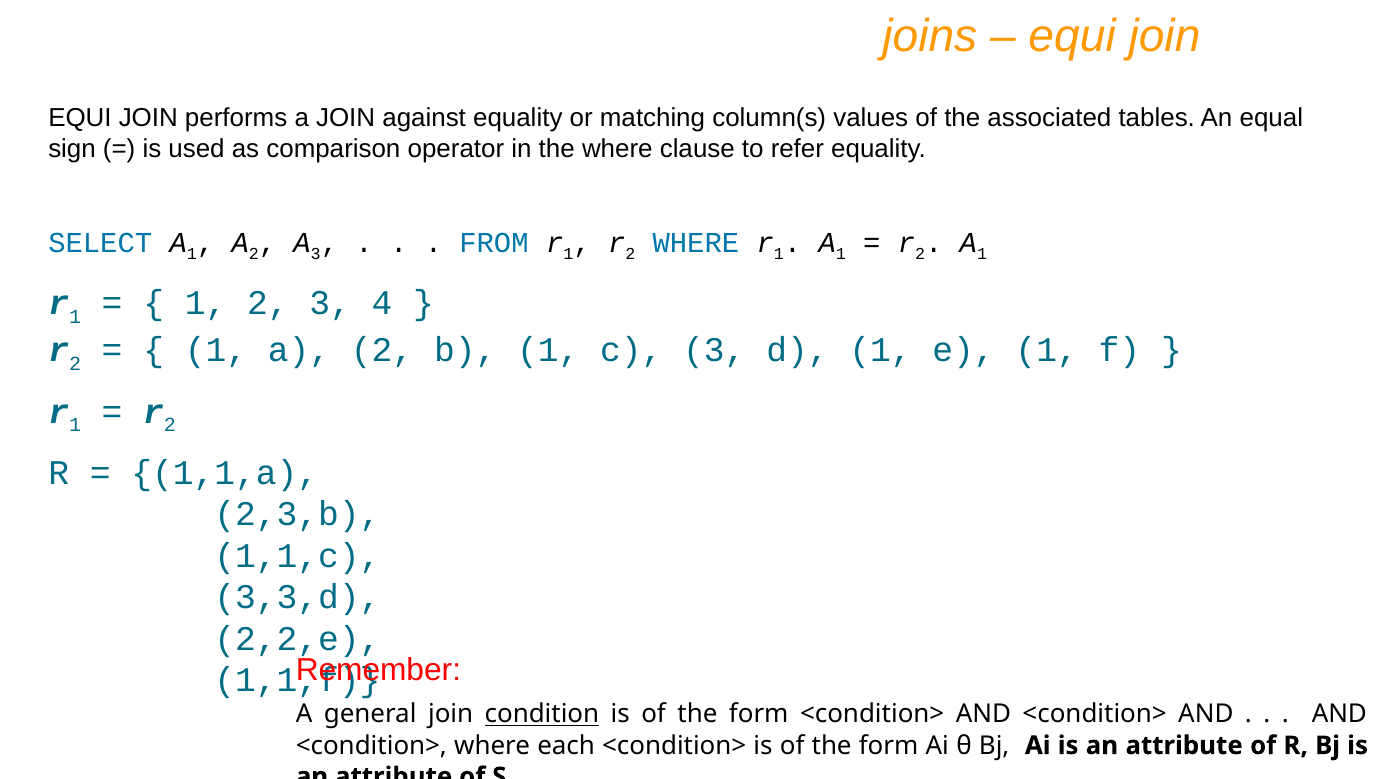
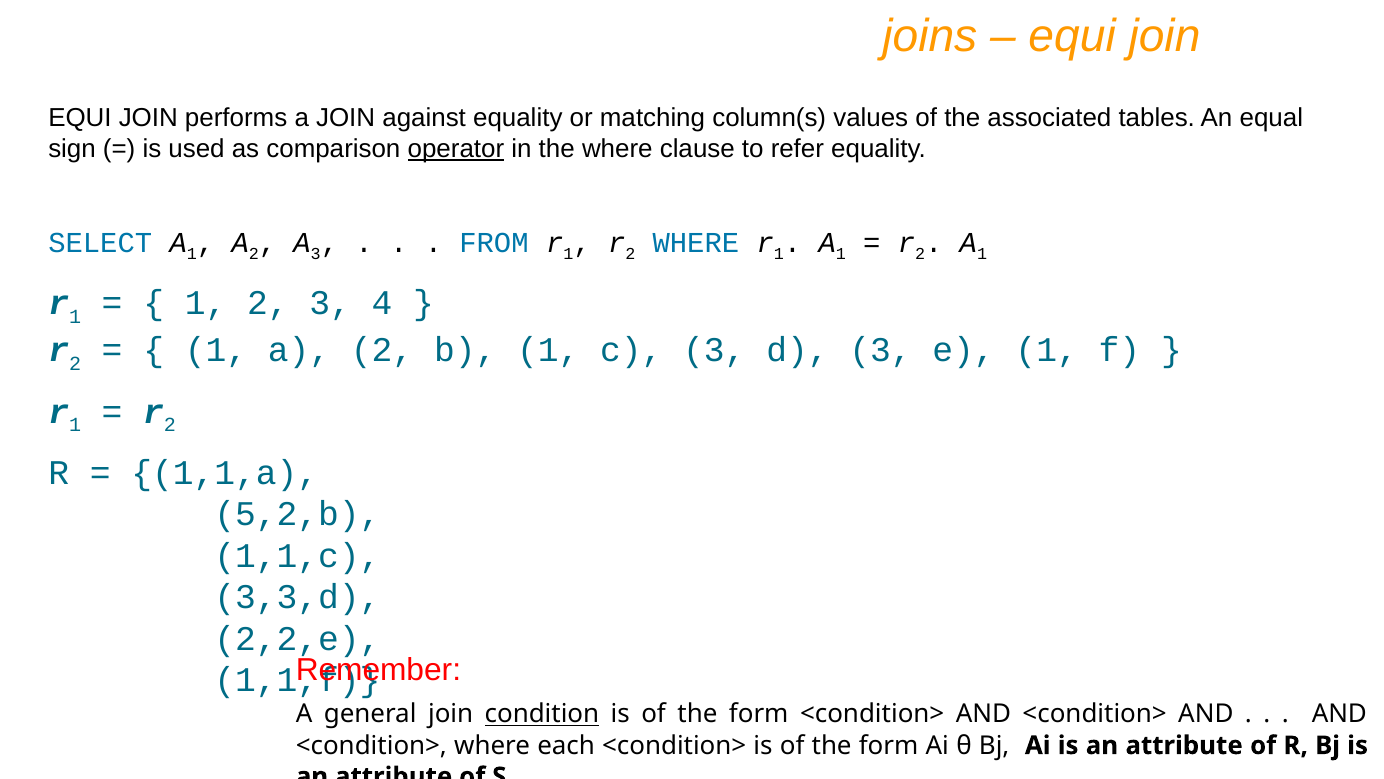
operator underline: none -> present (456, 149)
d 1: 1 -> 3 (881, 350)
2,3,b: 2,3,b -> 5,2,b (297, 514)
